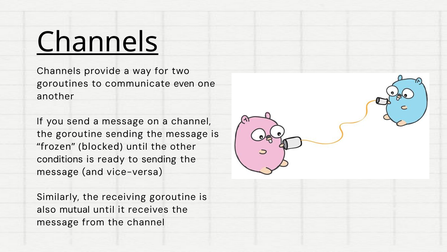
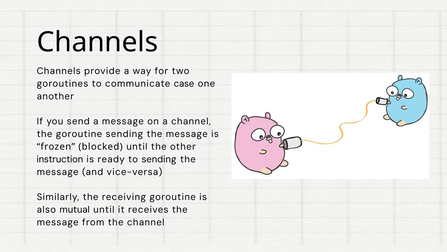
Channels underline: present -> none (97, 42)
even: even -> case (184, 84)
conditions: conditions -> instruction (60, 159)
